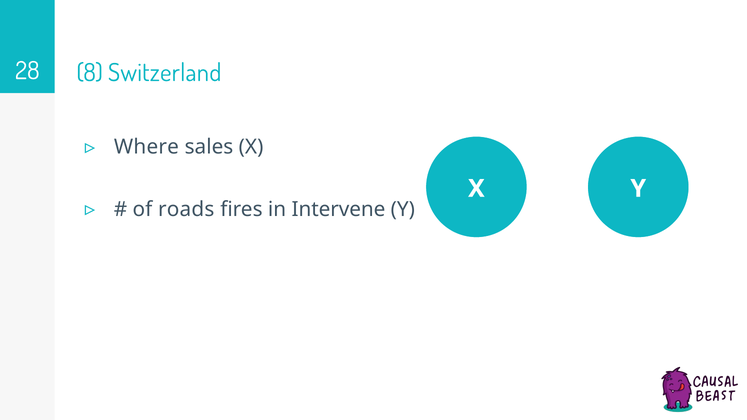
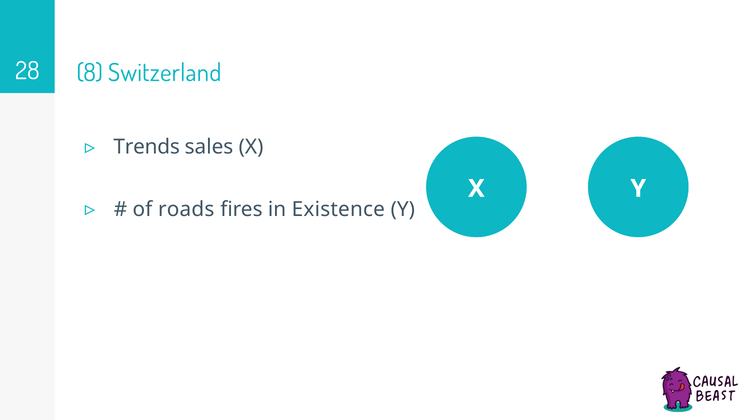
Where: Where -> Trends (147, 147)
Intervene: Intervene -> Existence (338, 209)
